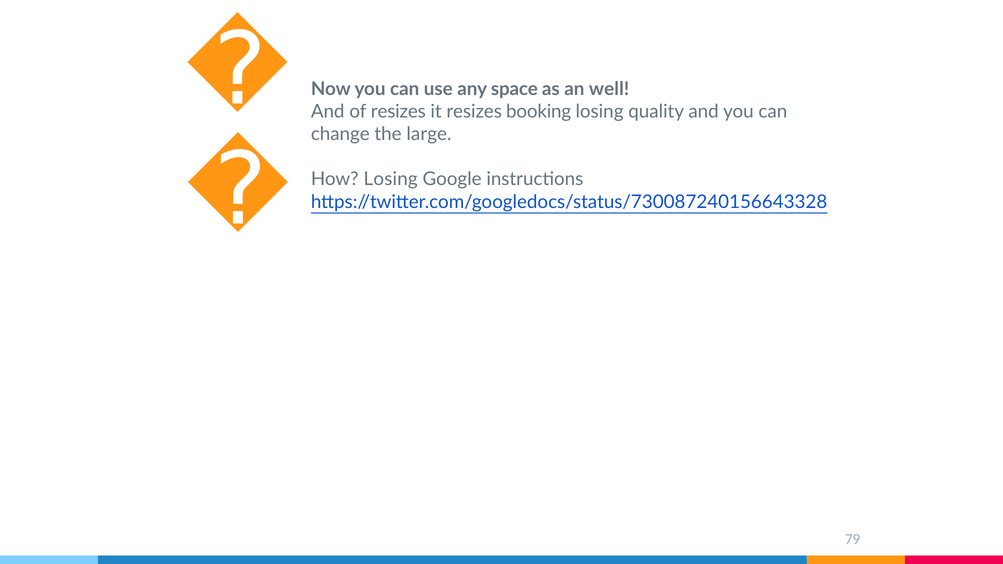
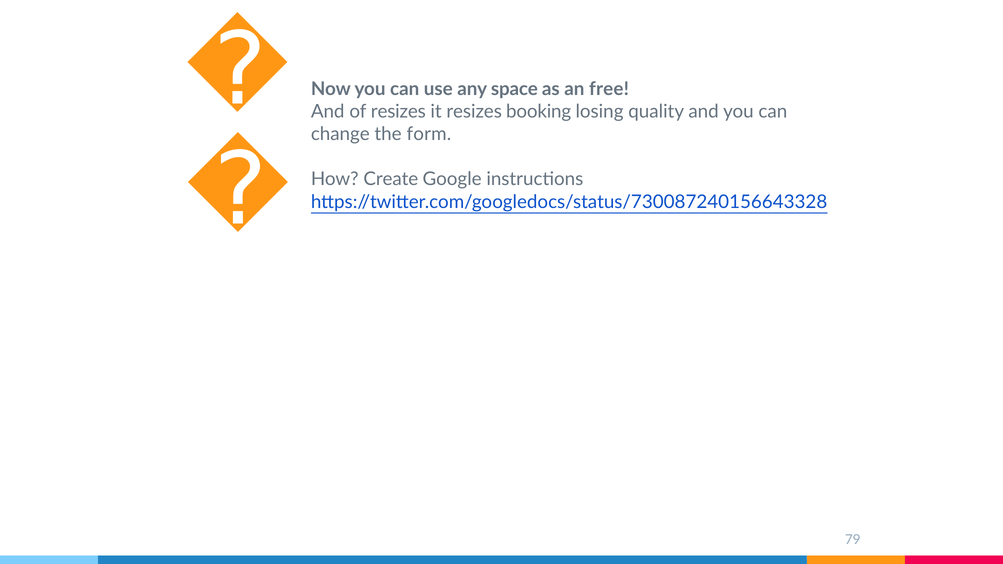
well: well -> free (609, 89)
large: large -> form (429, 134)
How Losing: Losing -> Create (391, 179)
